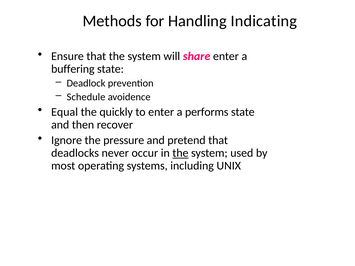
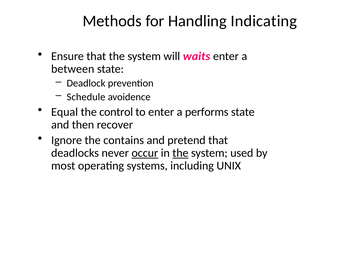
share: share -> waits (197, 56)
buffering: buffering -> between (73, 69)
quickly: quickly -> control (116, 112)
pressure: pressure -> contains (124, 140)
occur underline: none -> present (145, 153)
